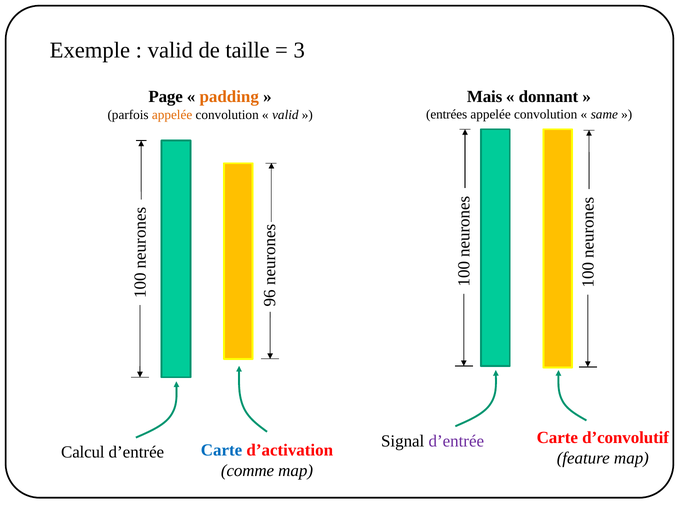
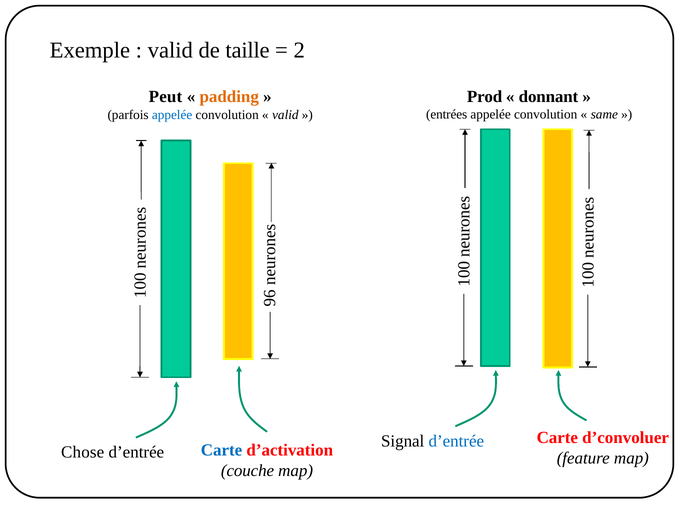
3: 3 -> 2 (299, 50)
Mais: Mais -> Prod (485, 97)
Page: Page -> Peut (165, 97)
appelée colour: orange -> blue (172, 115)
d’convolutif: d’convolutif -> d’convoluer (626, 438)
d’entrée colour: purple -> blue (456, 441)
Calcul: Calcul -> Chose (83, 452)
comme: comme -> couche (248, 471)
